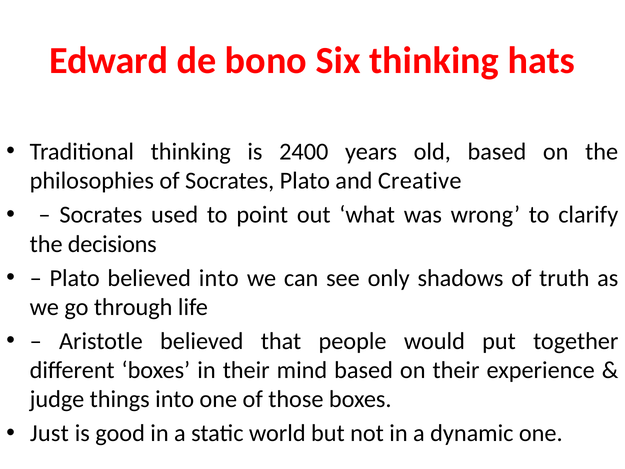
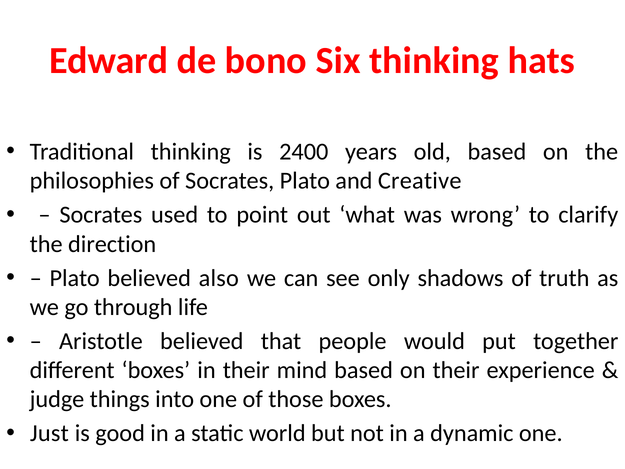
decisions: decisions -> direction (112, 244)
believed into: into -> also (219, 278)
